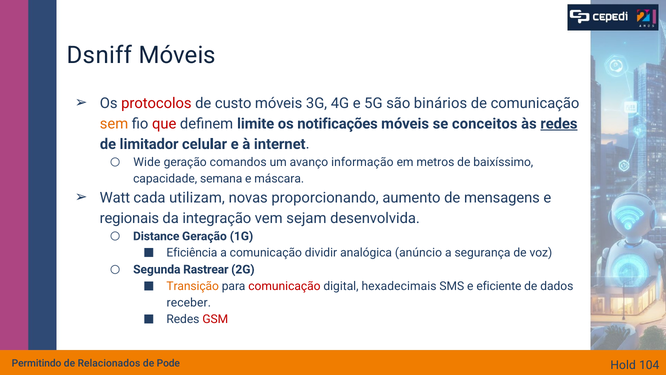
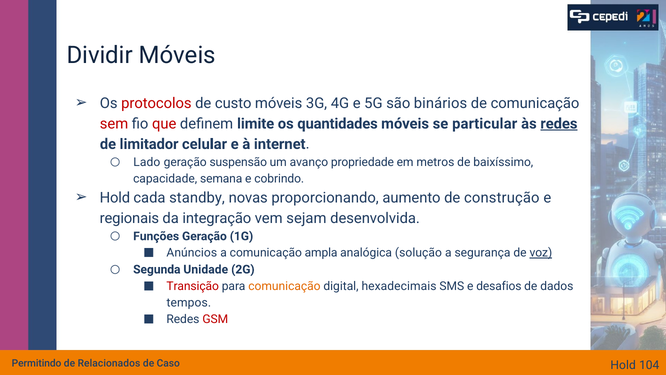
Dsniff: Dsniff -> Dividir (100, 55)
sem colour: orange -> red (114, 124)
notificações: notificações -> quantidades (338, 124)
conceitos: conceitos -> particular (485, 124)
Wide: Wide -> Lado (147, 162)
comandos: comandos -> suspensão (238, 162)
informação: informação -> propriedade (362, 162)
máscara: máscara -> cobrindo (279, 179)
Watt: Watt -> Hold (115, 198)
utilizam: utilizam -> standby (197, 198)
mensagens: mensagens -> construção (502, 198)
Distance: Distance -> Funções (156, 236)
Eficiência: Eficiência -> Anúncios (192, 253)
dividir: dividir -> ampla (321, 253)
anúncio: anúncio -> solução (418, 253)
voz underline: none -> present (541, 253)
Rastrear: Rastrear -> Unidade (206, 269)
Transição colour: orange -> red (193, 286)
comunicação colour: red -> orange (284, 286)
eficiente: eficiente -> desafios (499, 286)
receber: receber -> tempos (189, 302)
Pode: Pode -> Caso (168, 363)
